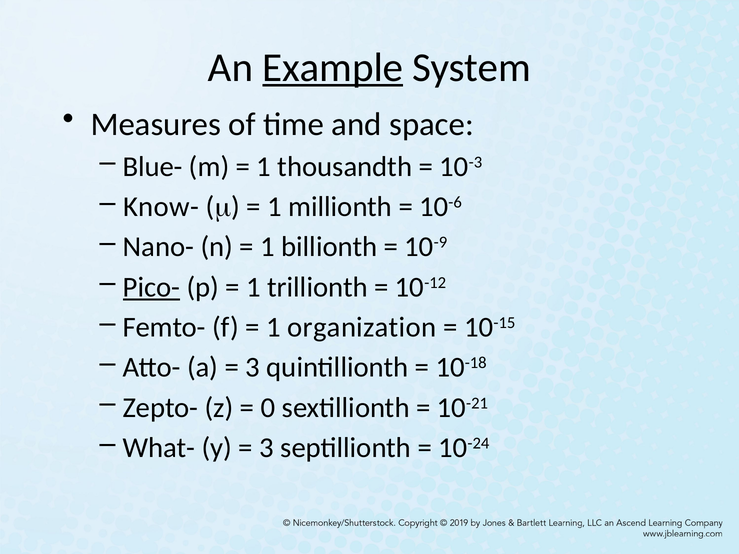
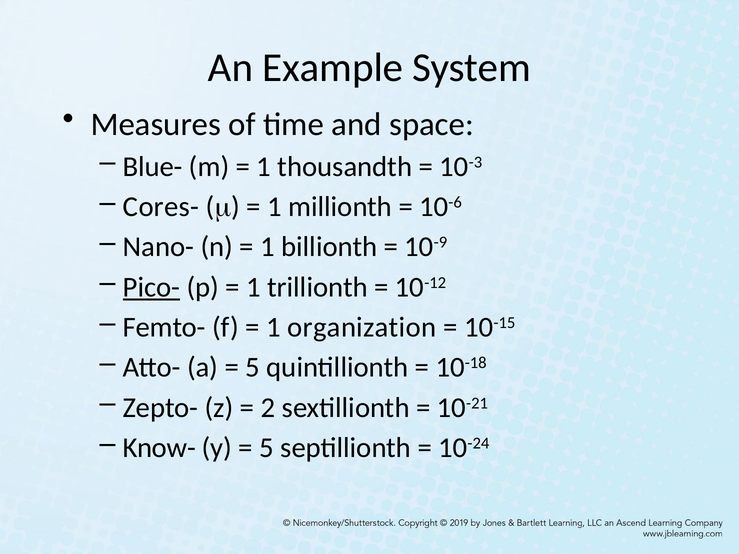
Example underline: present -> none (333, 68)
Know-: Know- -> Cores- (161, 207)
3: 3 -> 5 (253, 368)
0: 0 -> 2 (268, 408)
What-: What- -> Know- (159, 448)
3: 3 -> 5 (267, 448)
